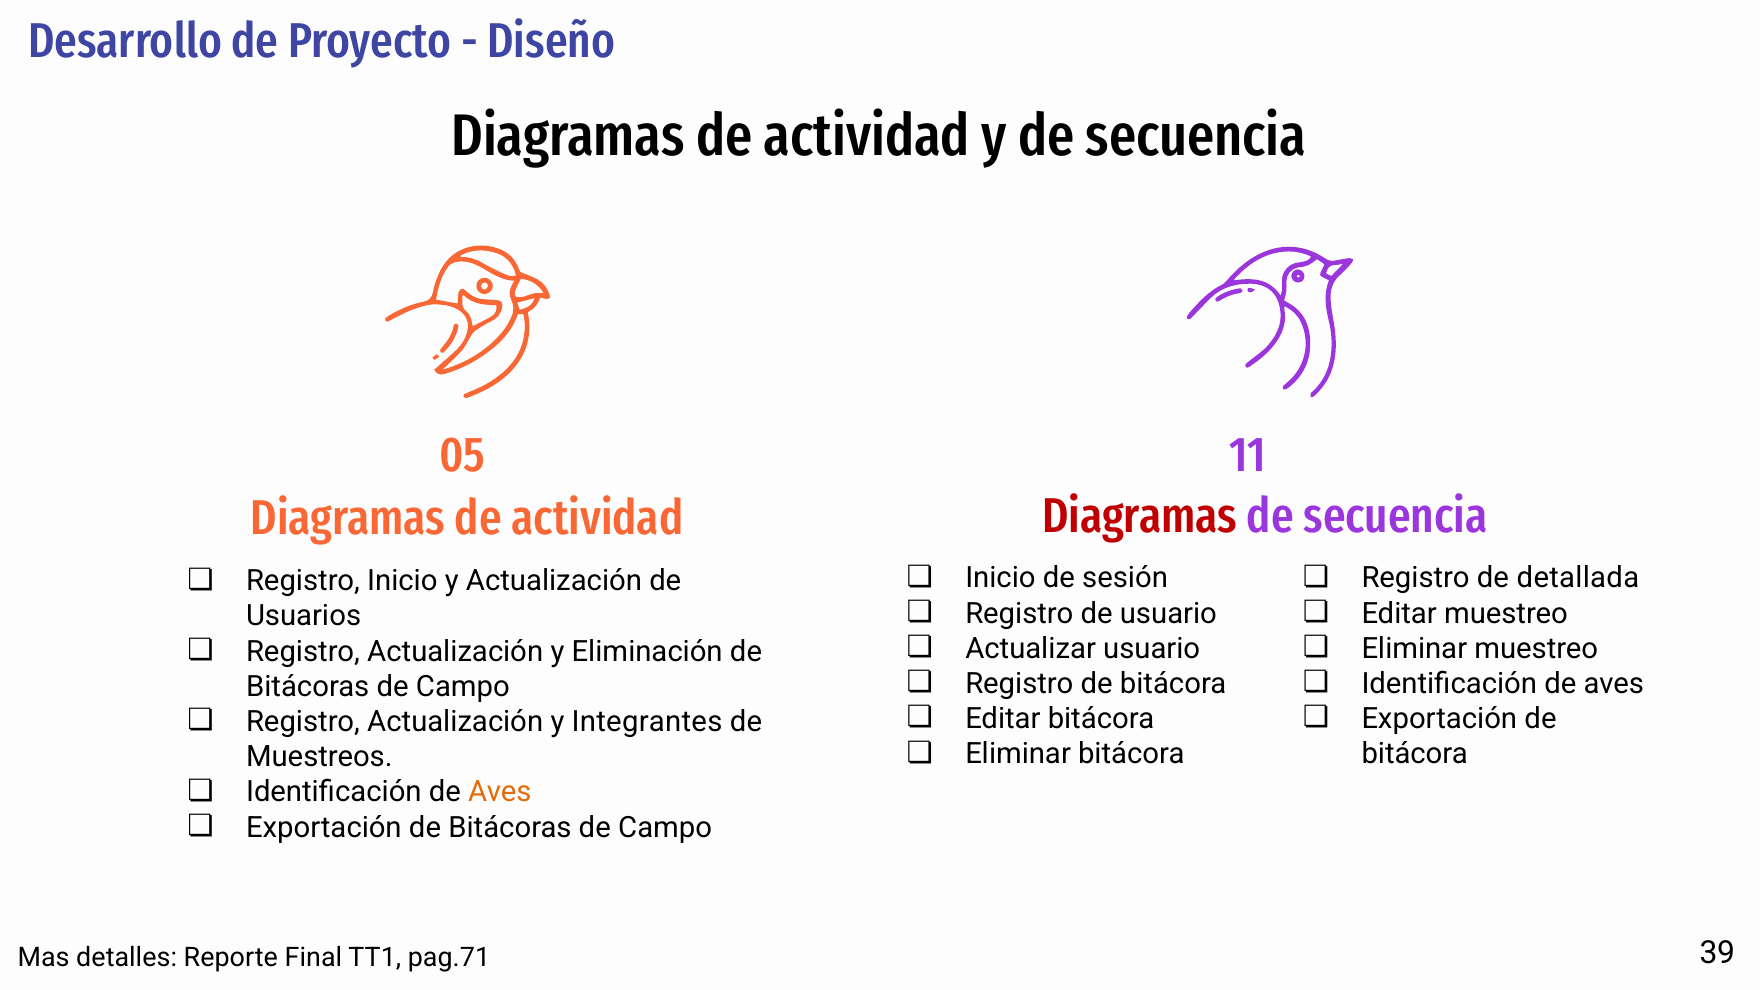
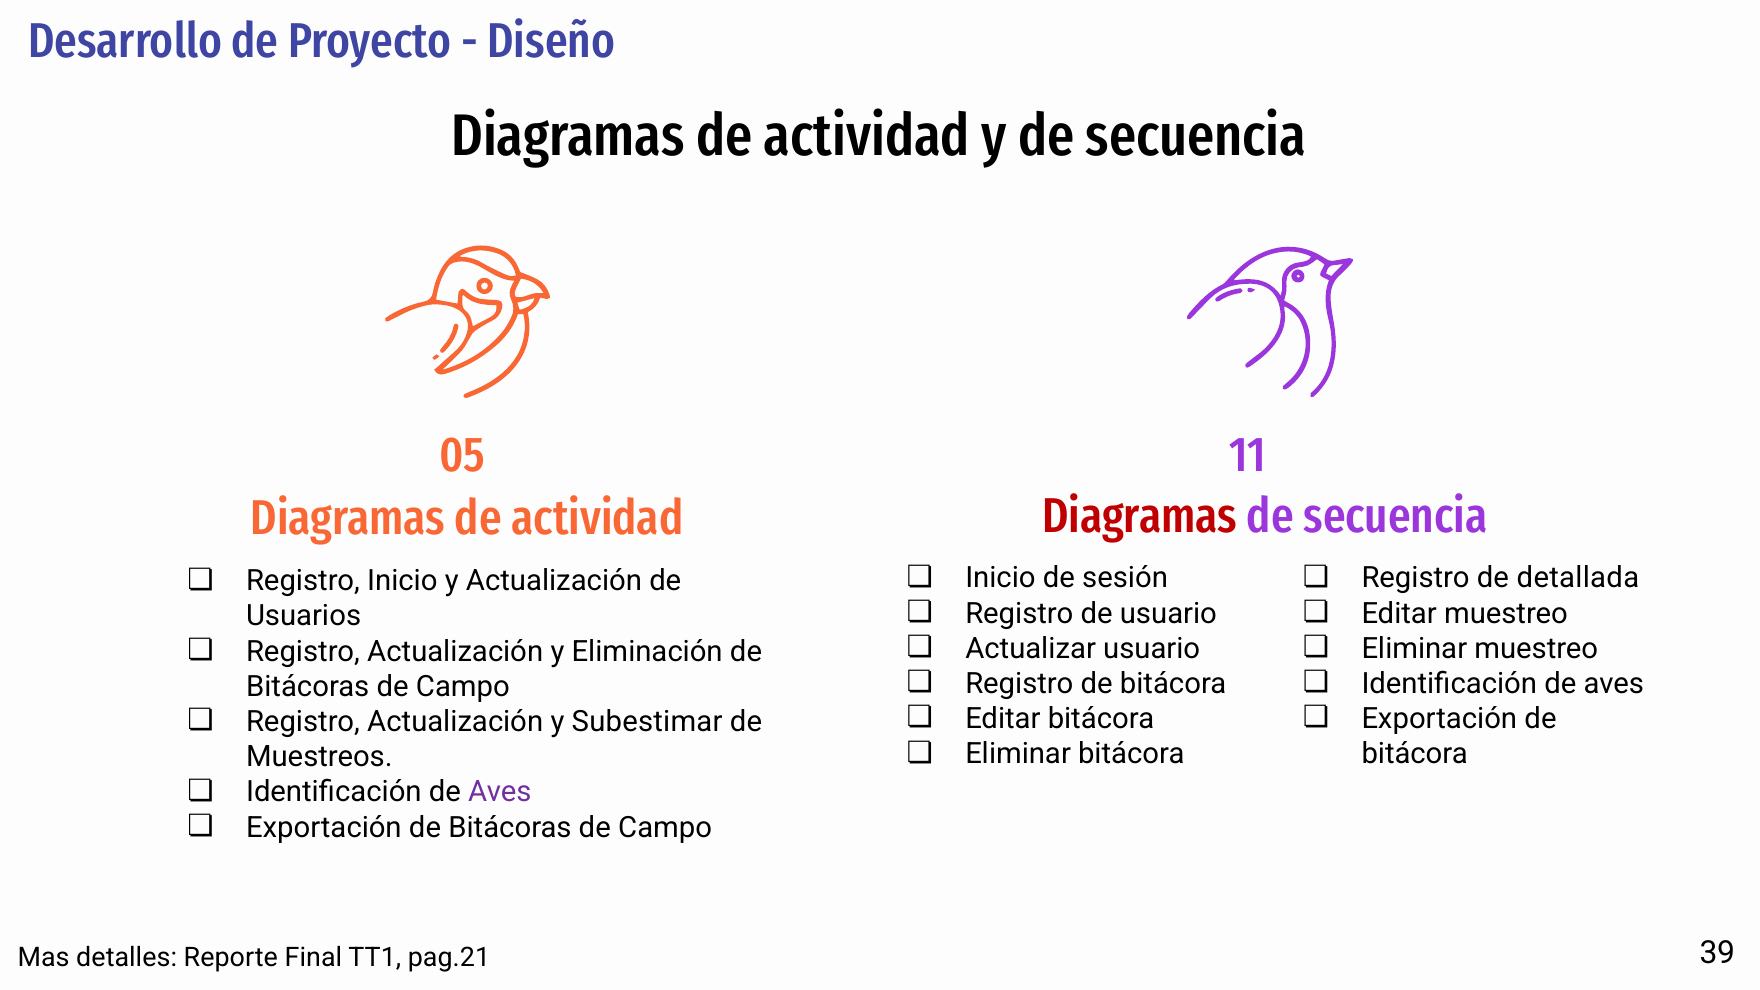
Integrantes: Integrantes -> Subestimar (647, 722)
Aves colour: orange -> purple (500, 792)
pag.71: pag.71 -> pag.21 (449, 958)
